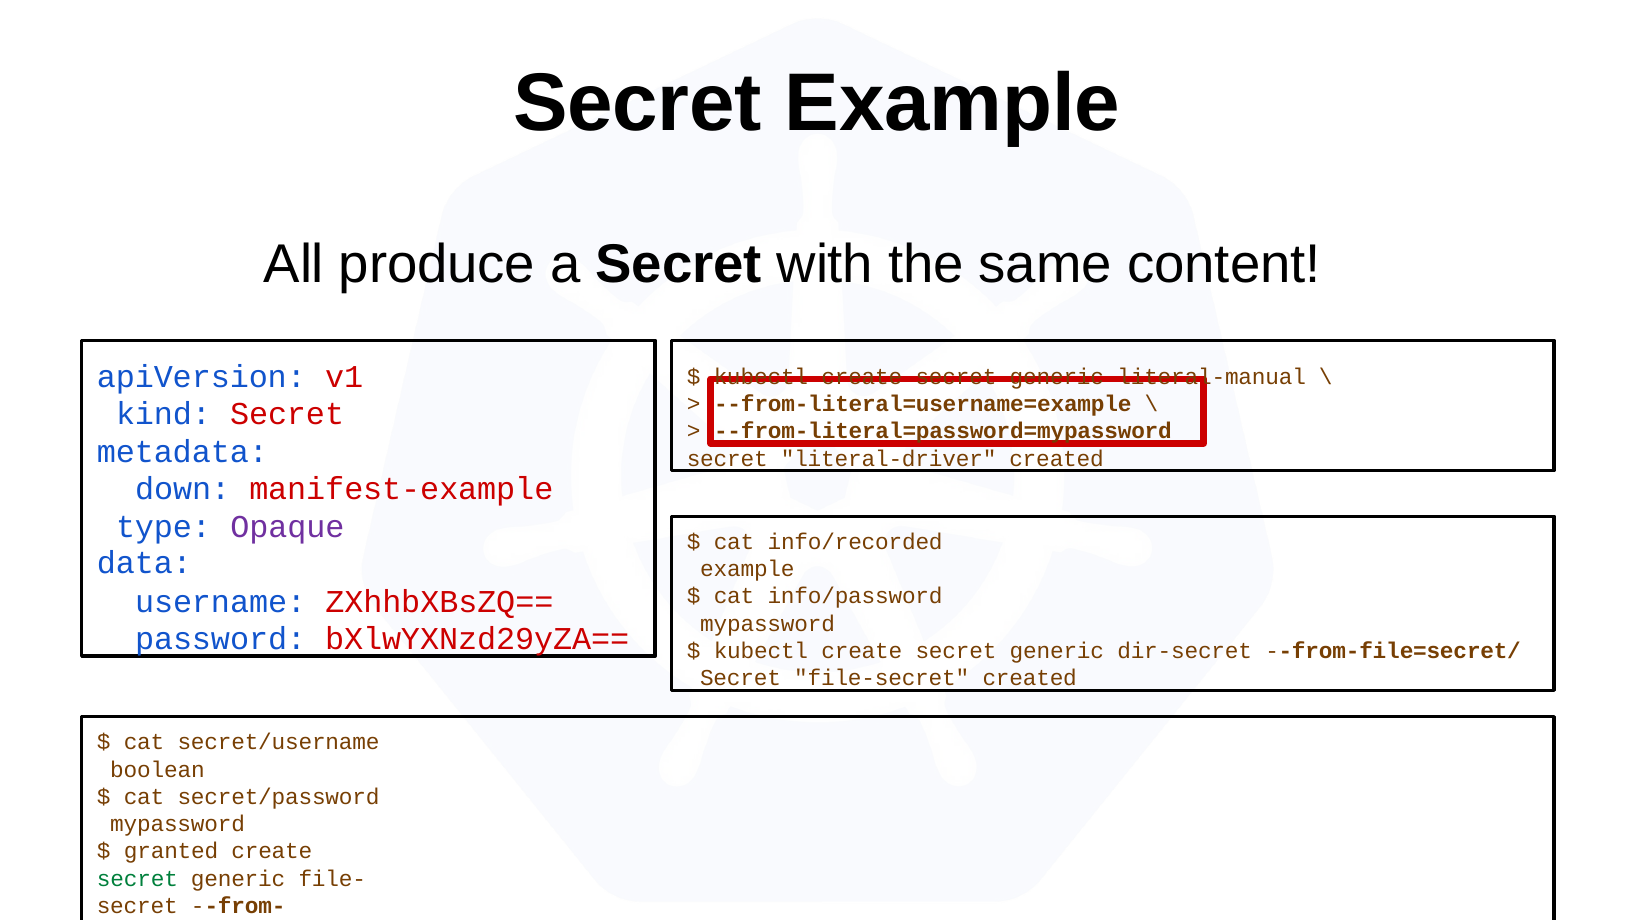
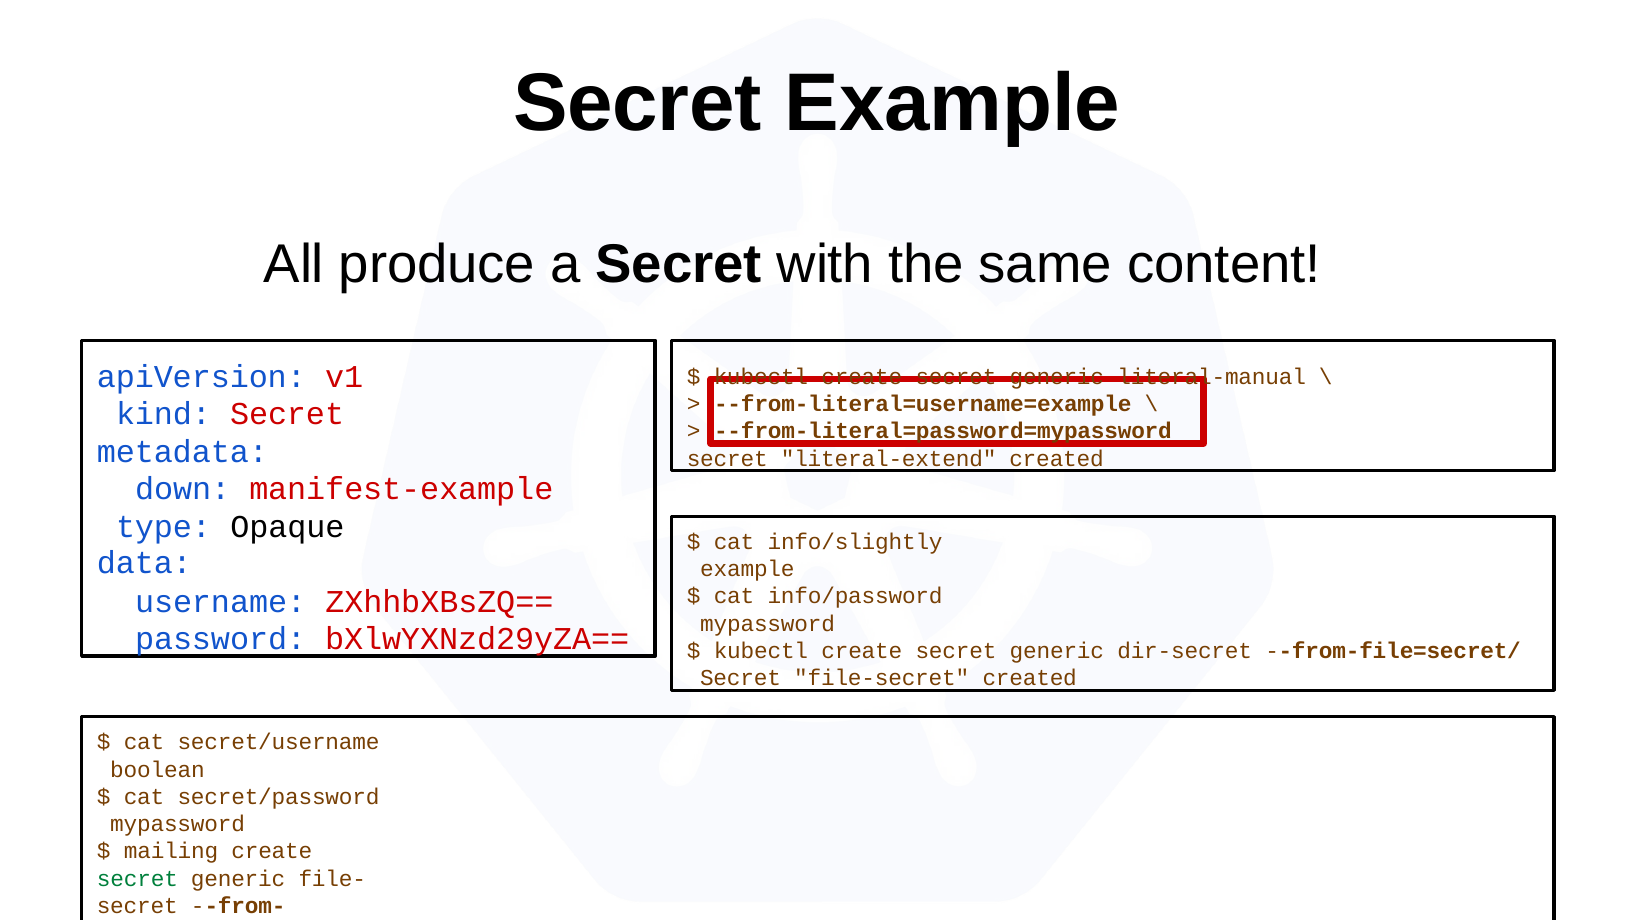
literal-driver: literal-driver -> literal-extend (889, 459)
Opaque colour: purple -> black (287, 527)
info/recorded: info/recorded -> info/slightly (855, 542)
granted: granted -> mailing (171, 852)
